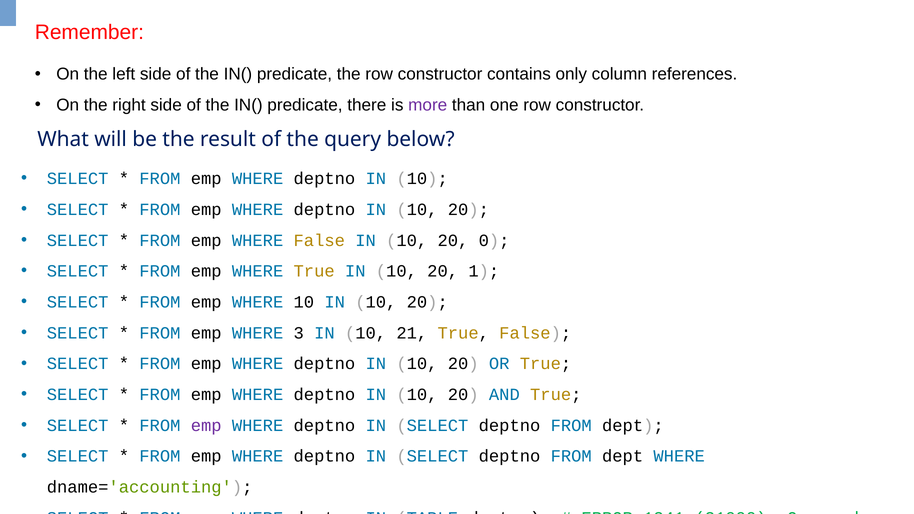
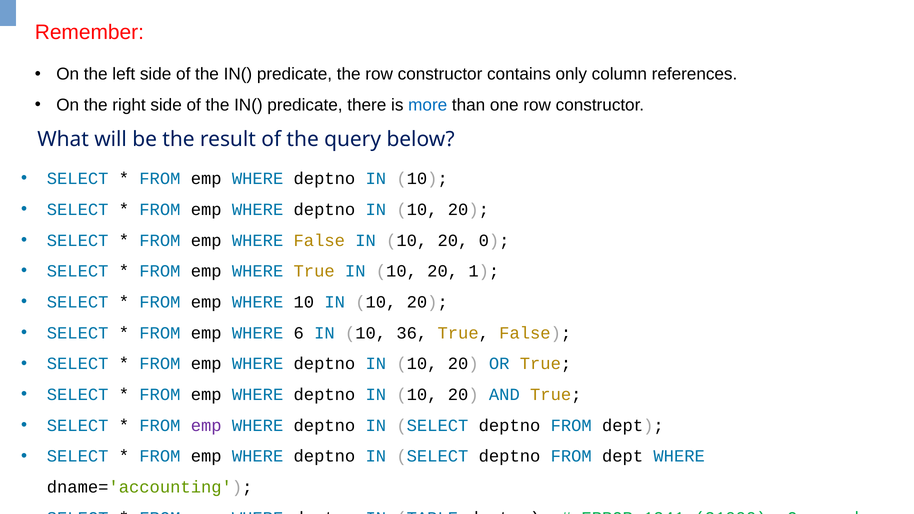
more colour: purple -> blue (428, 105)
3: 3 -> 6 (299, 333)
21: 21 -> 36 (412, 333)
